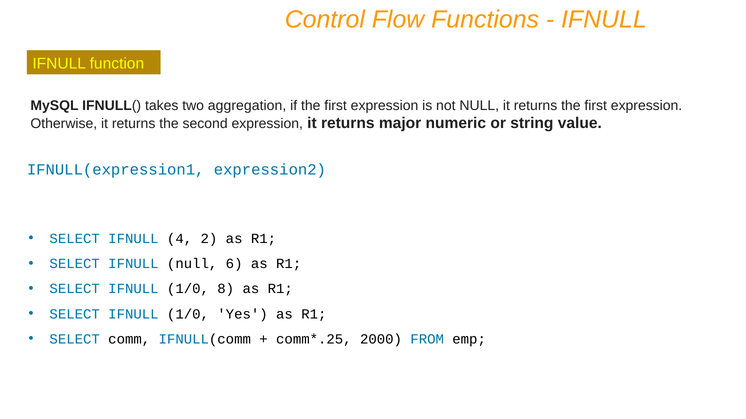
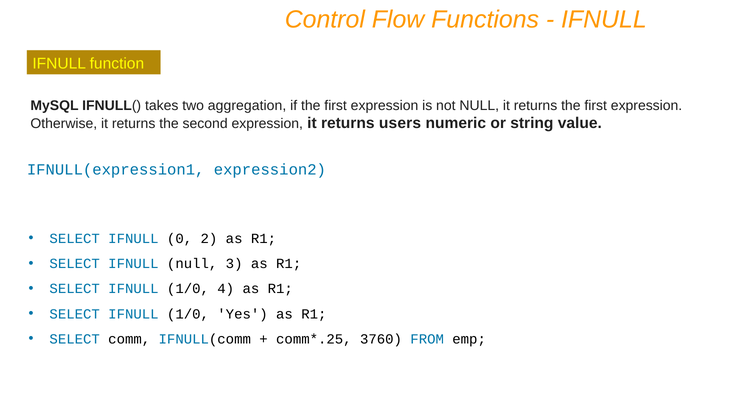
major: major -> users (400, 123)
4: 4 -> 0 (180, 239)
6: 6 -> 3 (234, 264)
8: 8 -> 4 (226, 289)
2000: 2000 -> 3760 (381, 340)
